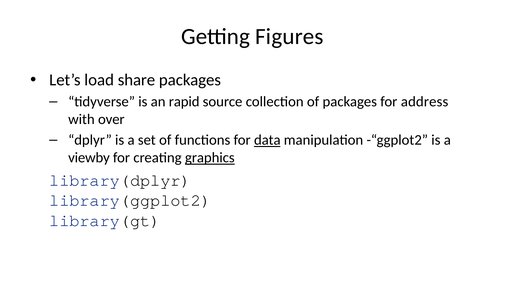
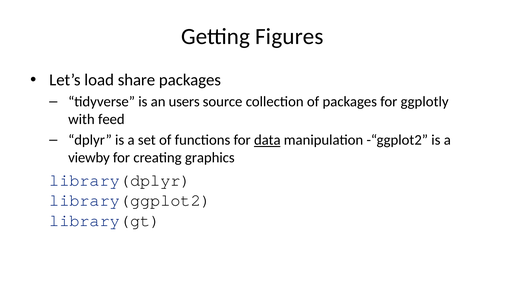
rapid: rapid -> users (184, 102)
address: address -> ggplotly (425, 102)
over: over -> feed (111, 119)
graphics underline: present -> none (210, 158)
